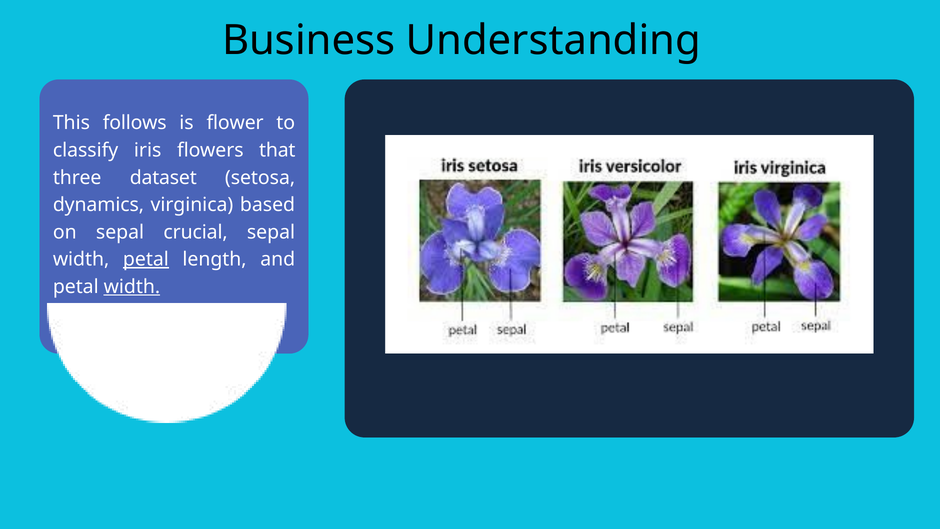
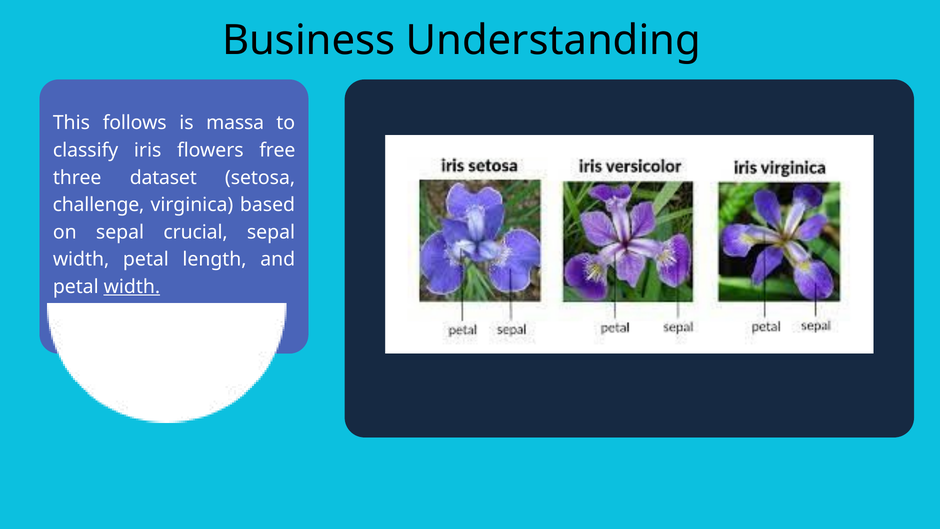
flower: flower -> massa (235, 123)
that: that -> free (277, 150)
dynamics: dynamics -> challenge (98, 205)
petal underline: present -> none (146, 259)
